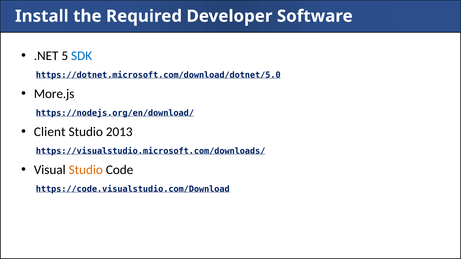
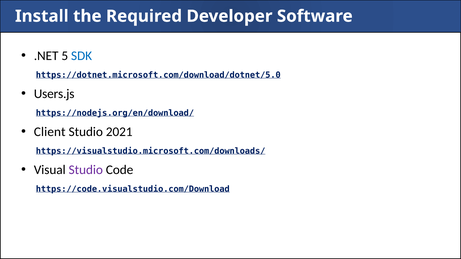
More.js: More.js -> Users.js (54, 94)
2013: 2013 -> 2021 (119, 132)
Studio colour: orange -> purple (86, 170)
